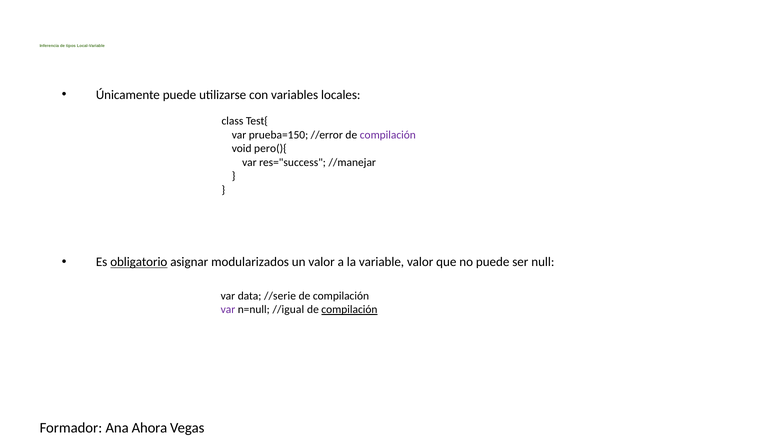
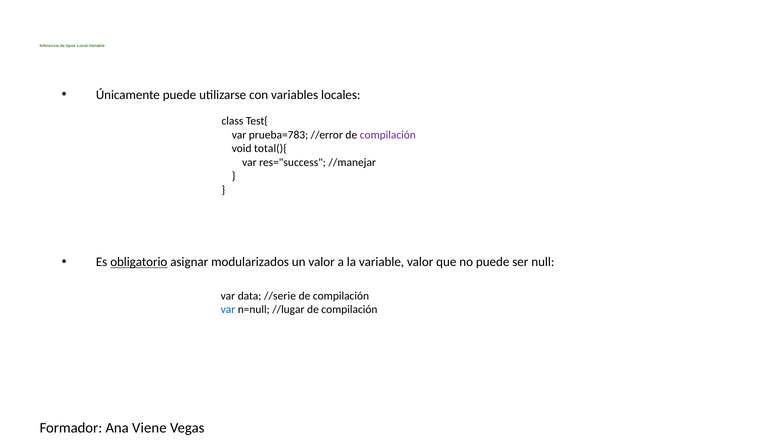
prueba=150: prueba=150 -> prueba=783 (279, 135)
pero(){: pero(){ -> total(){ (270, 148)
var colour: purple -> blue (228, 309)
//igual: //igual -> //lugar (288, 309)
compilación underline: present -> none (349, 309)
Ahora: Ahora -> Viene (149, 427)
